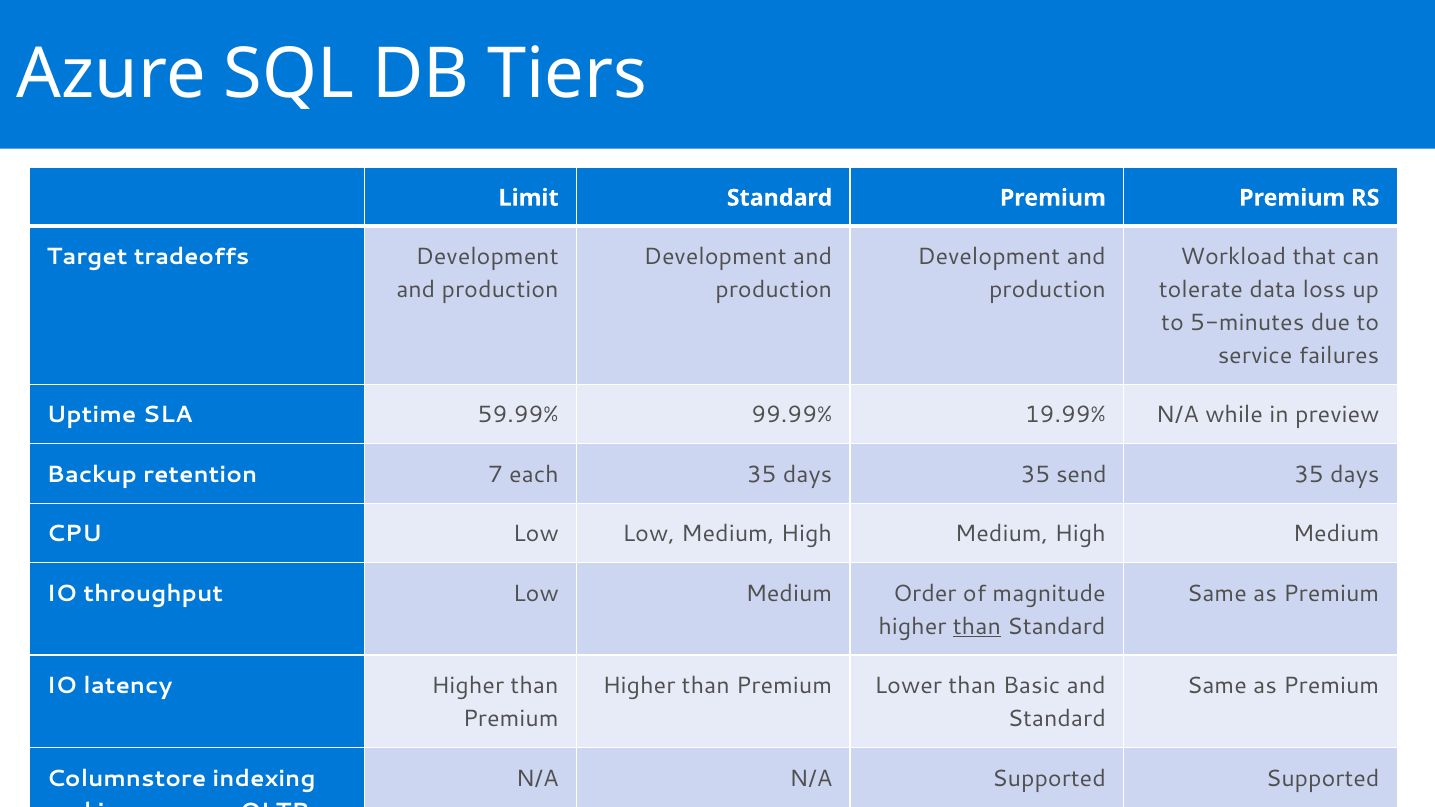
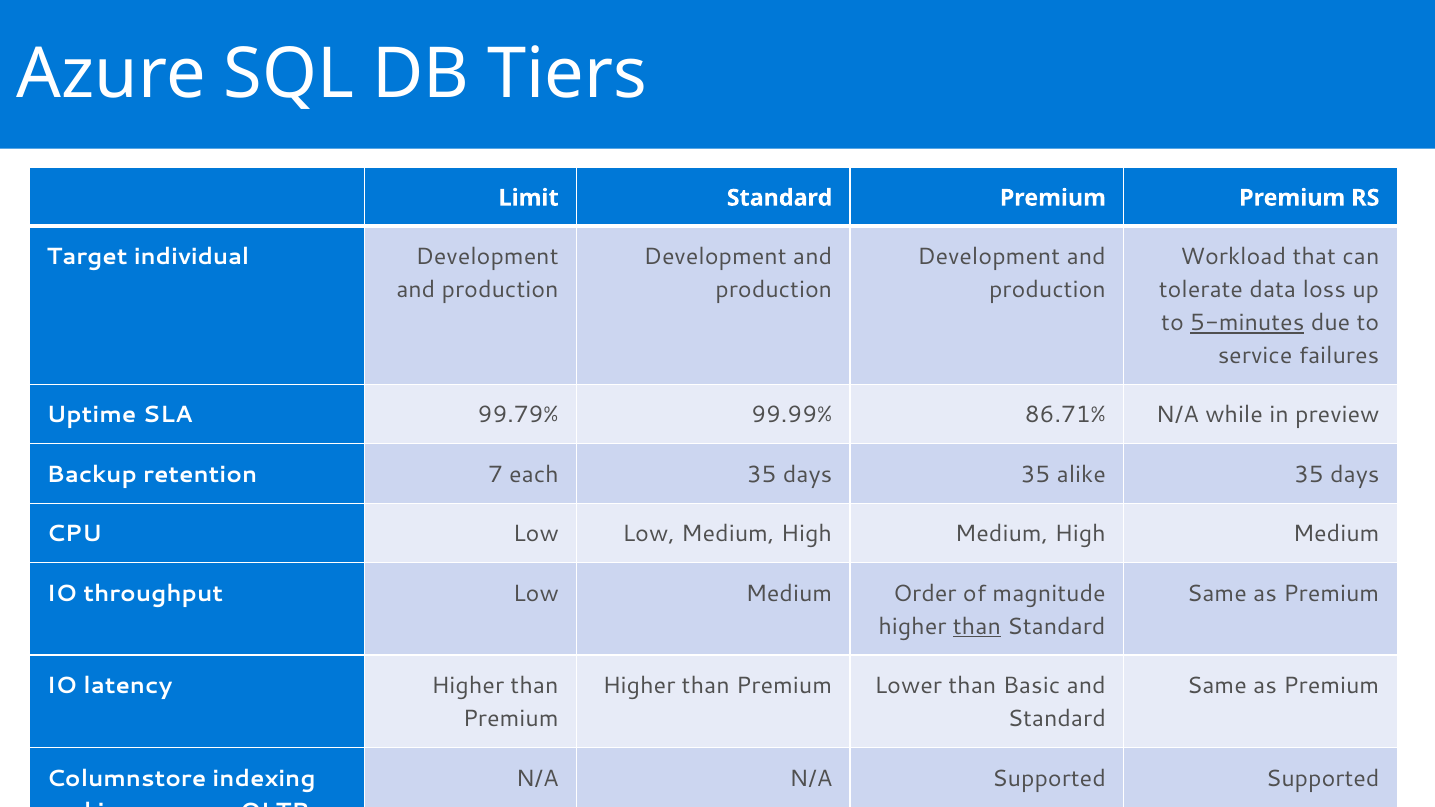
tradeoffs: tradeoffs -> individual (192, 257)
5-minutes underline: none -> present (1247, 323)
59.99%: 59.99% -> 99.79% (518, 415)
19.99%: 19.99% -> 86.71% (1065, 415)
send: send -> alike (1081, 475)
